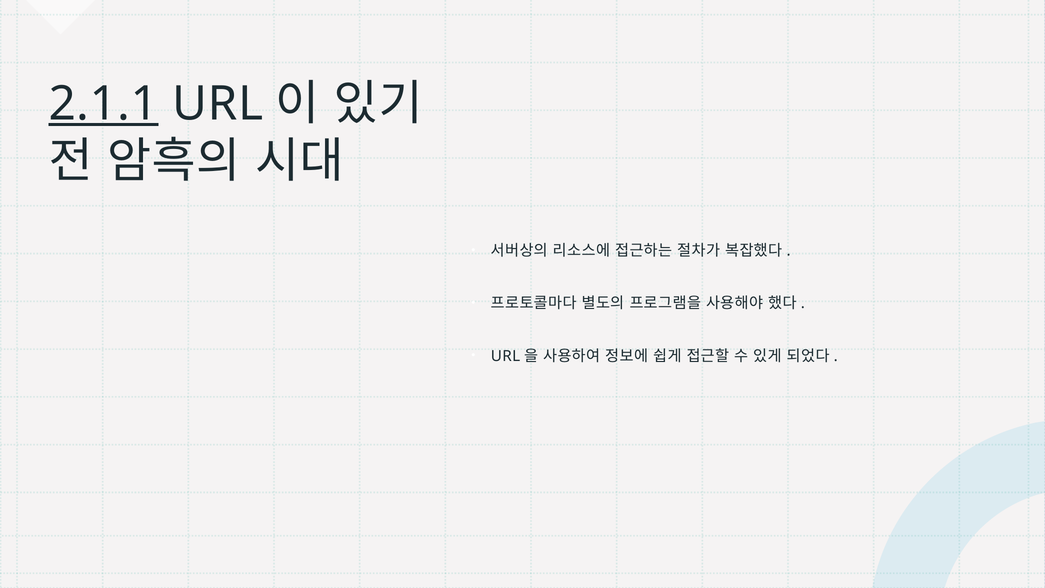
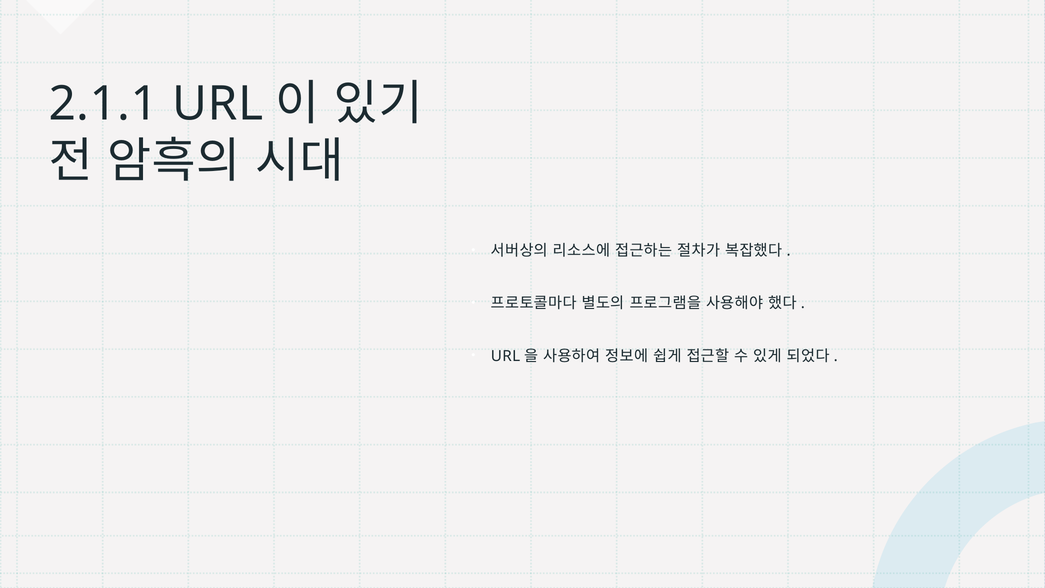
2.1.1 underline: present -> none (103, 104)
